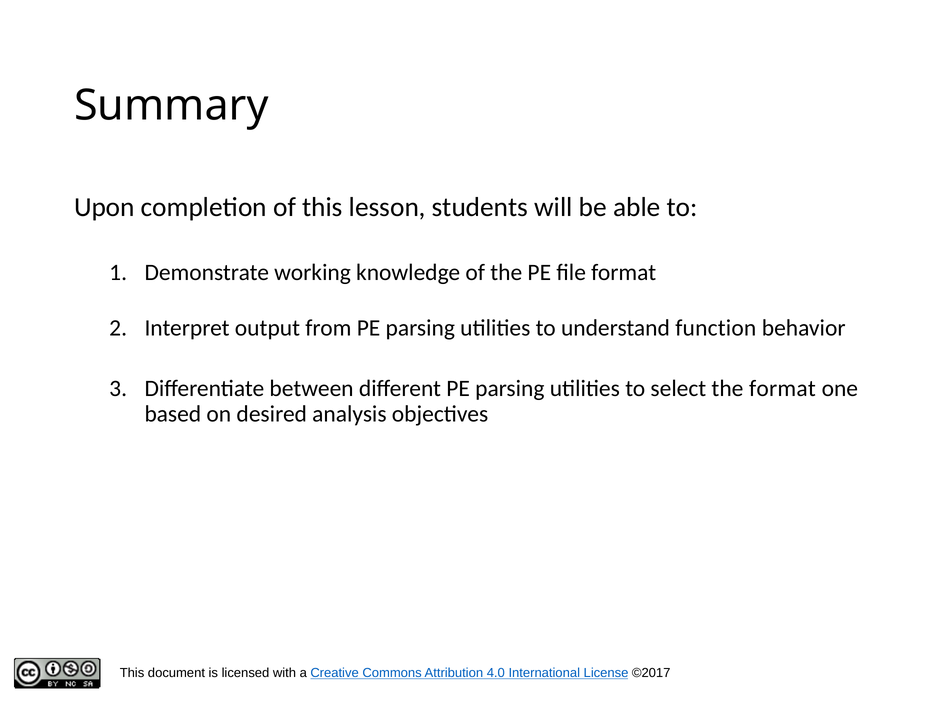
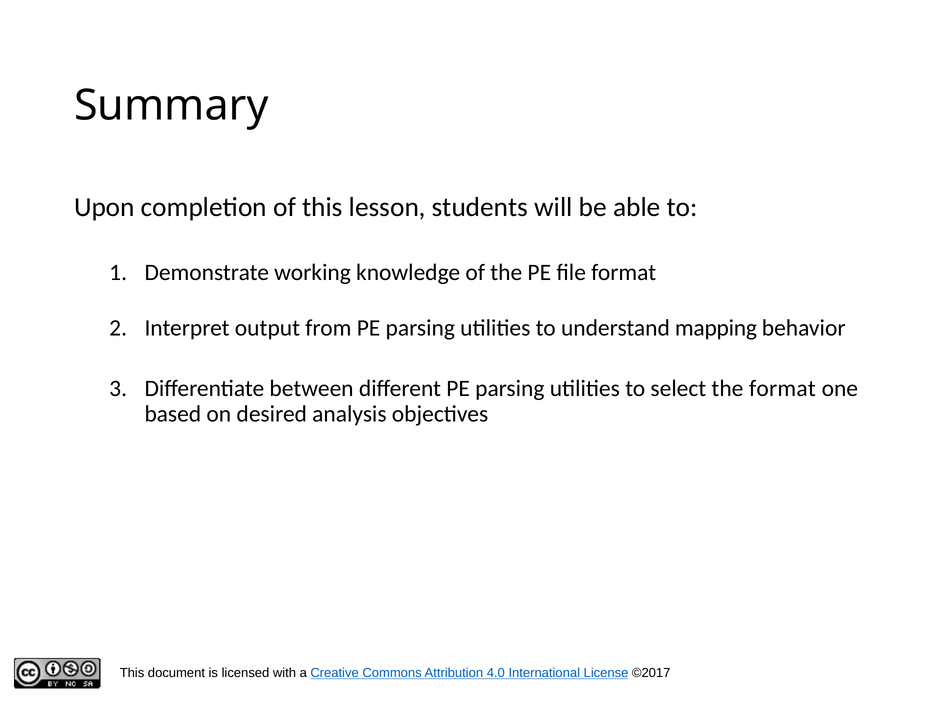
function: function -> mapping (716, 328)
